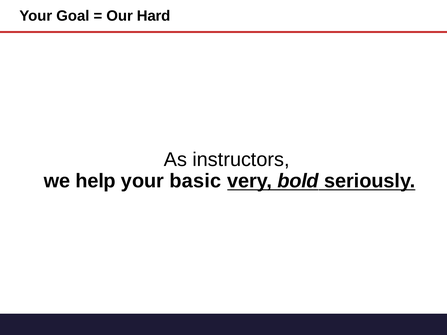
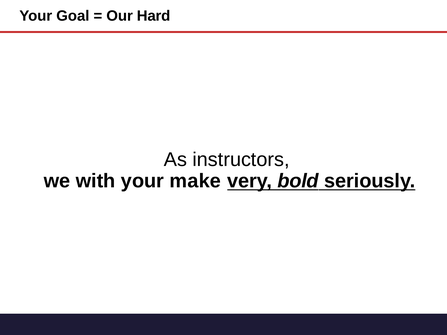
help: help -> with (96, 181)
basic: basic -> make (195, 181)
